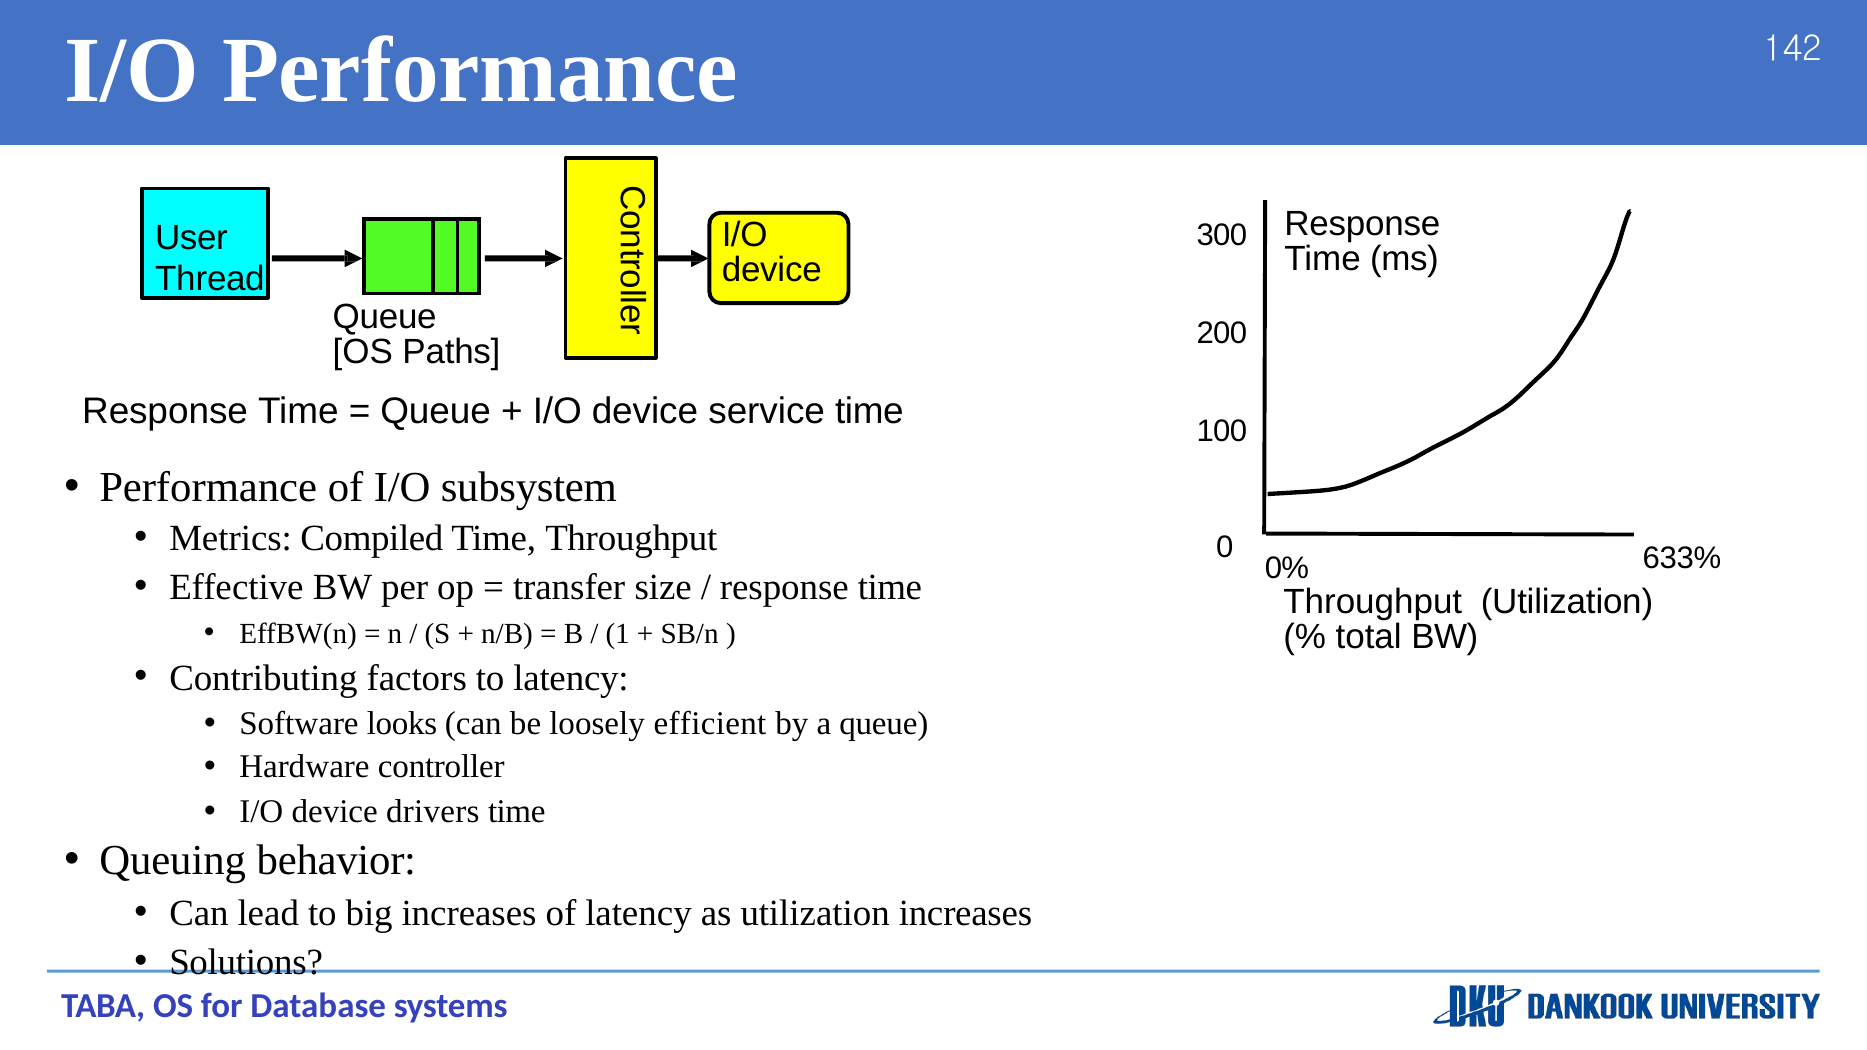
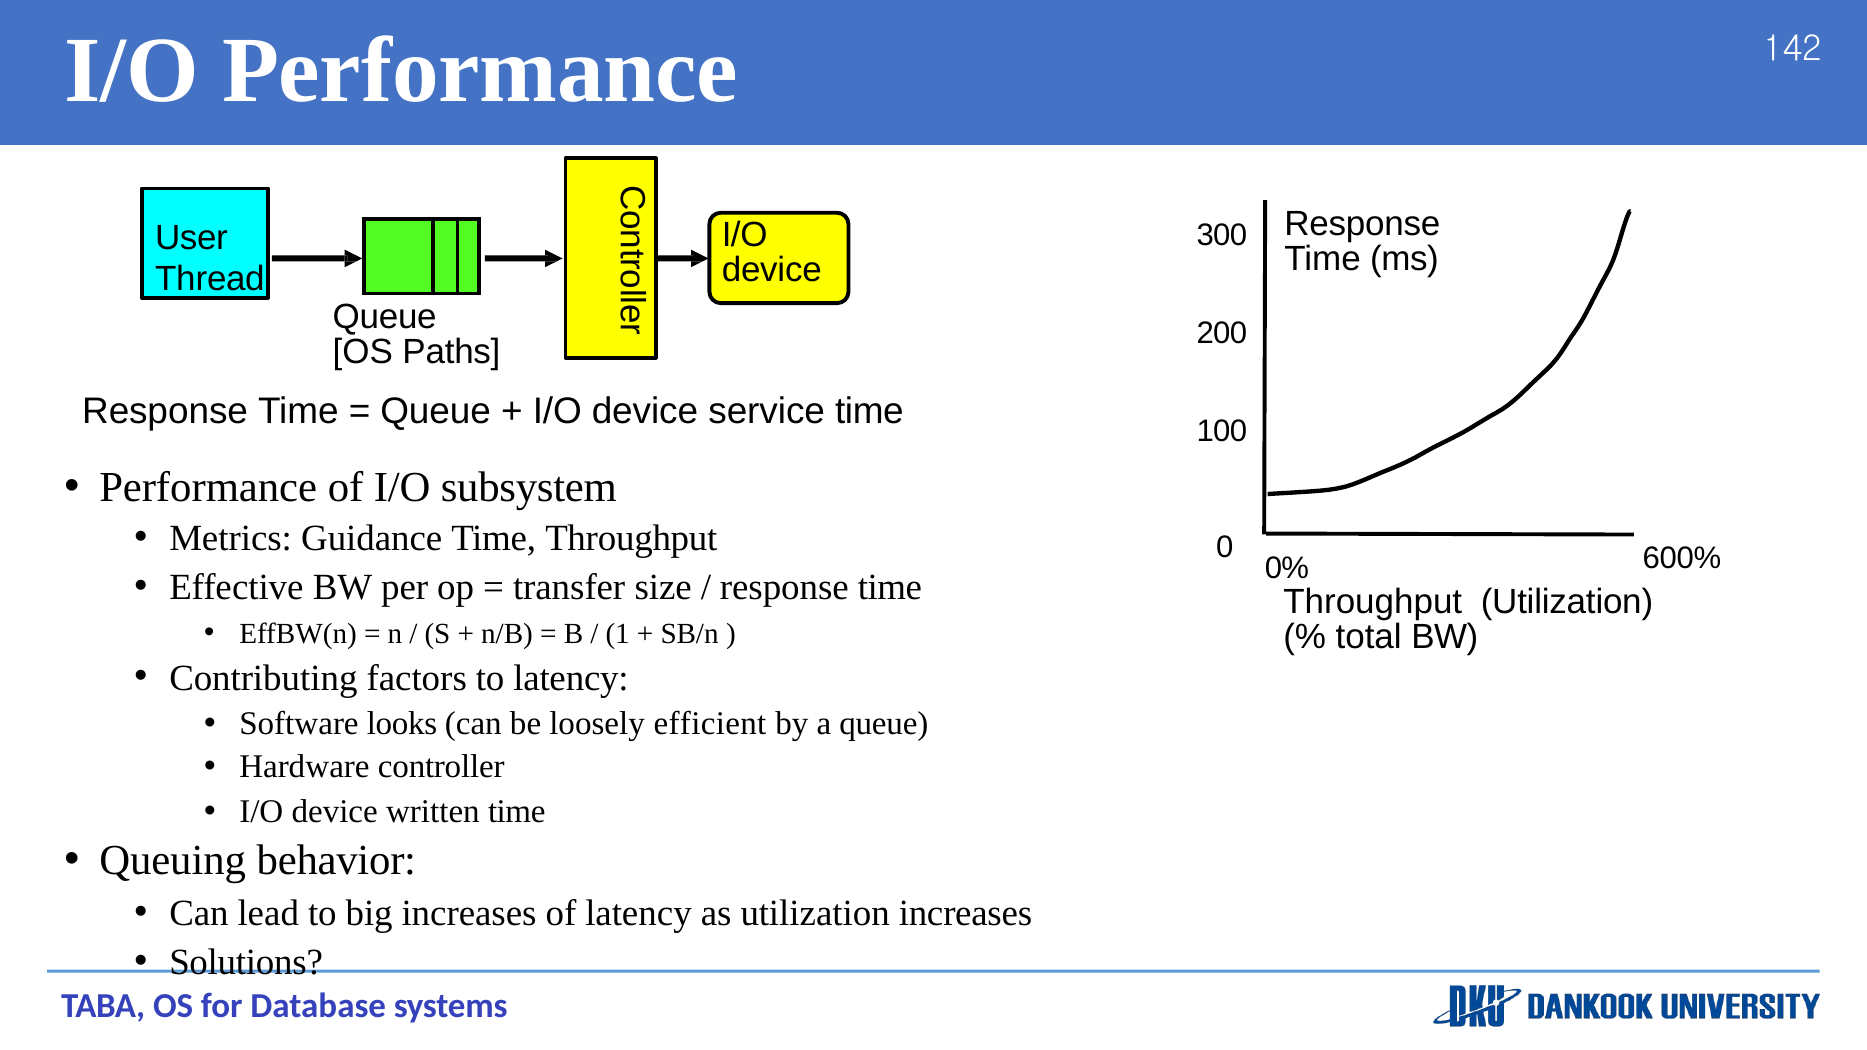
Compiled: Compiled -> Guidance (372, 538)
633%: 633% -> 600% (1682, 558)
drivers: drivers -> written (433, 812)
